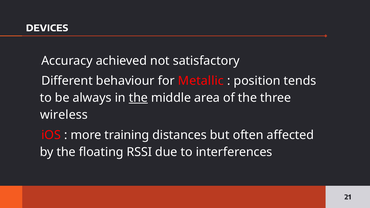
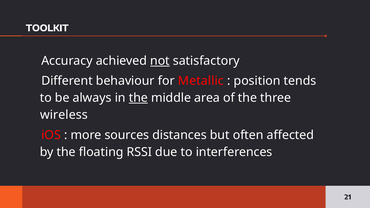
DEVICES: DEVICES -> TOOLKIT (47, 28)
not underline: none -> present (160, 61)
training: training -> sources (127, 135)
